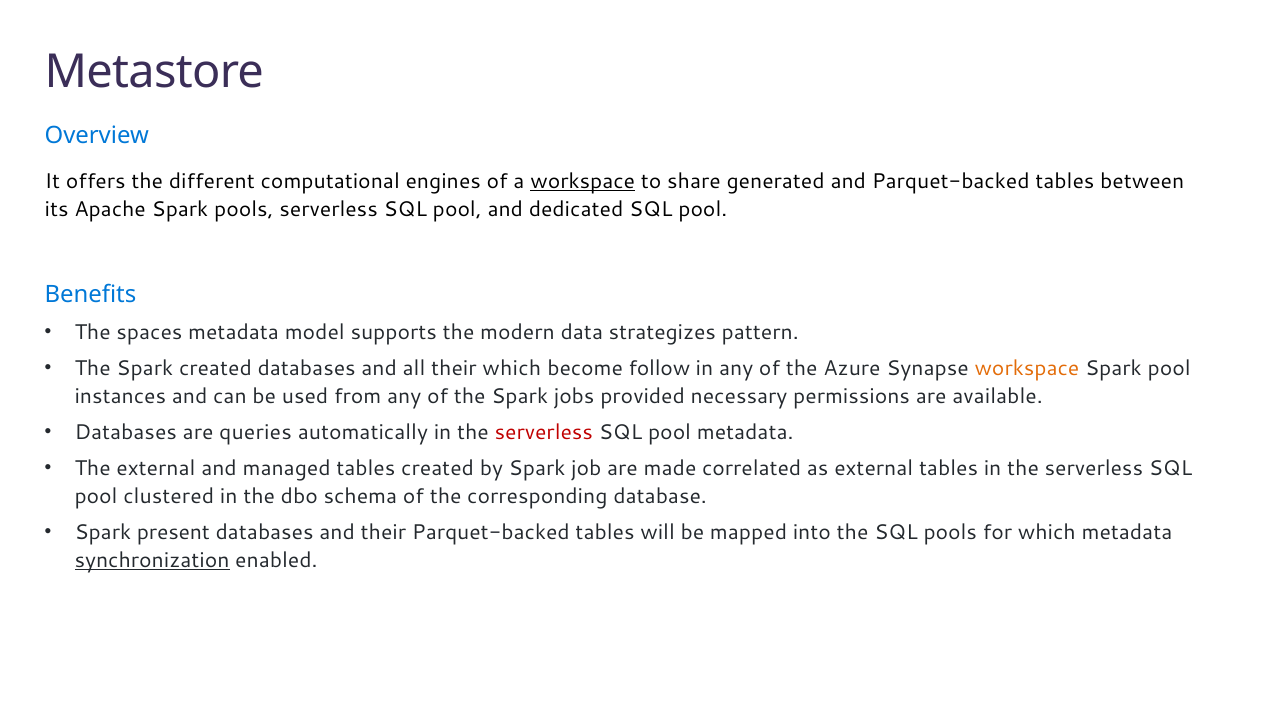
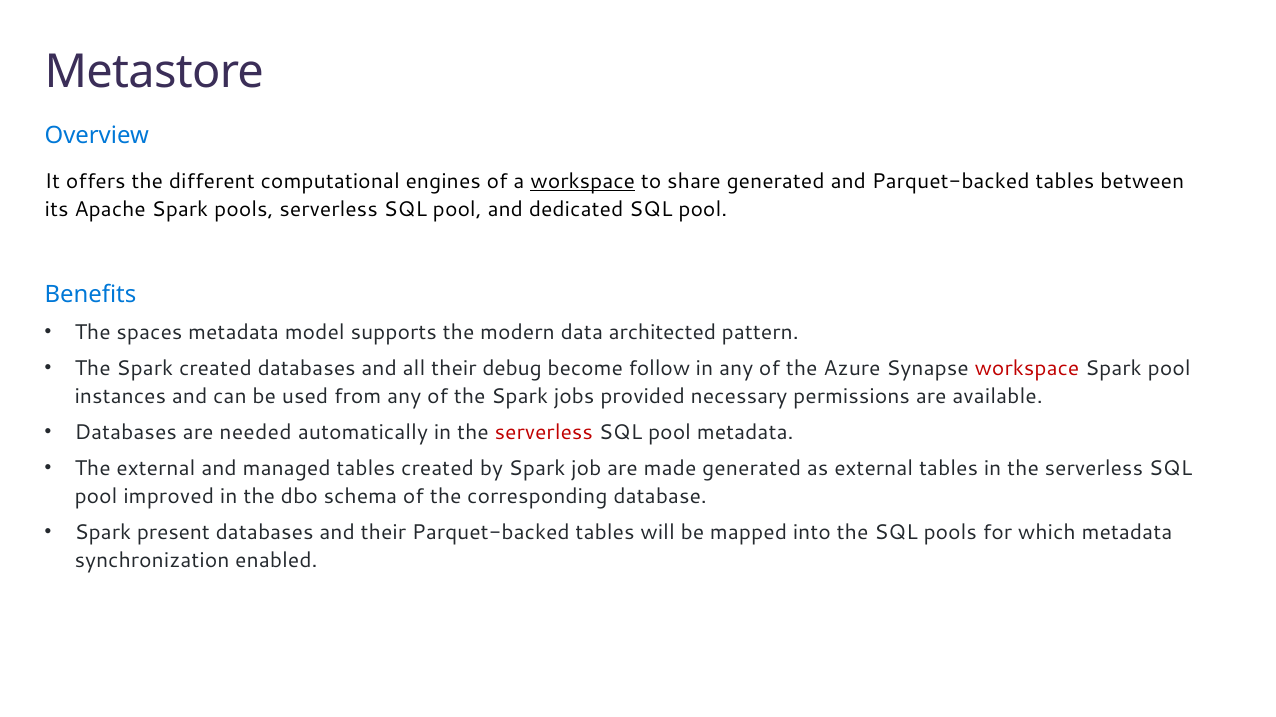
strategizes: strategizes -> architected (662, 333)
their which: which -> debug (512, 369)
workspace colour: orange -> red (1027, 369)
queries: queries -> needed (255, 433)
made correlated: correlated -> generated (752, 469)
clustered: clustered -> improved (169, 497)
synchronization underline: present -> none (152, 561)
